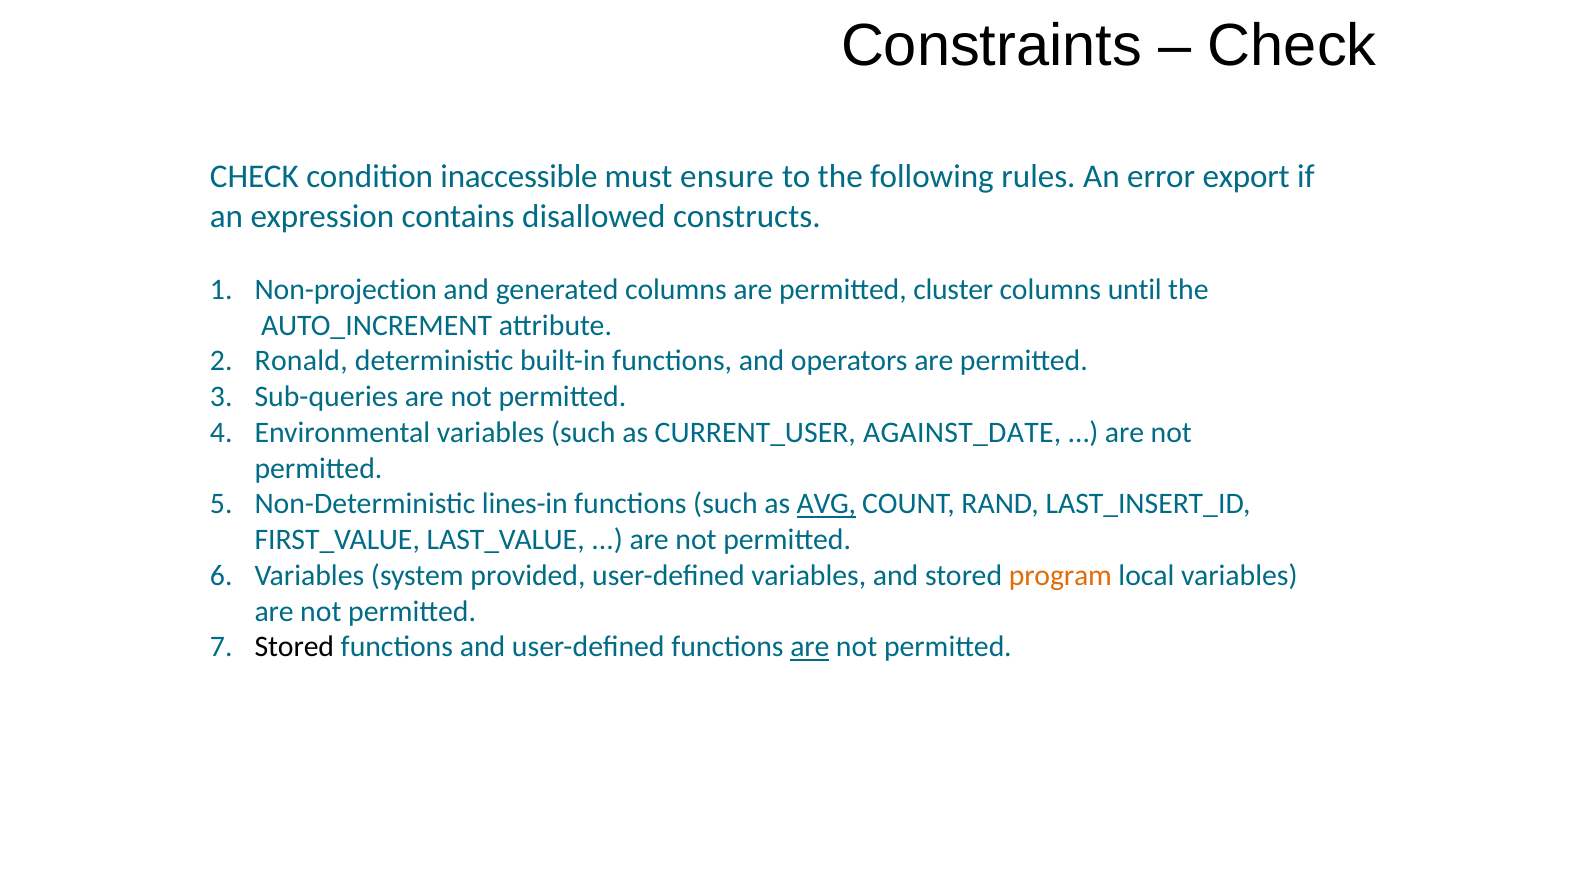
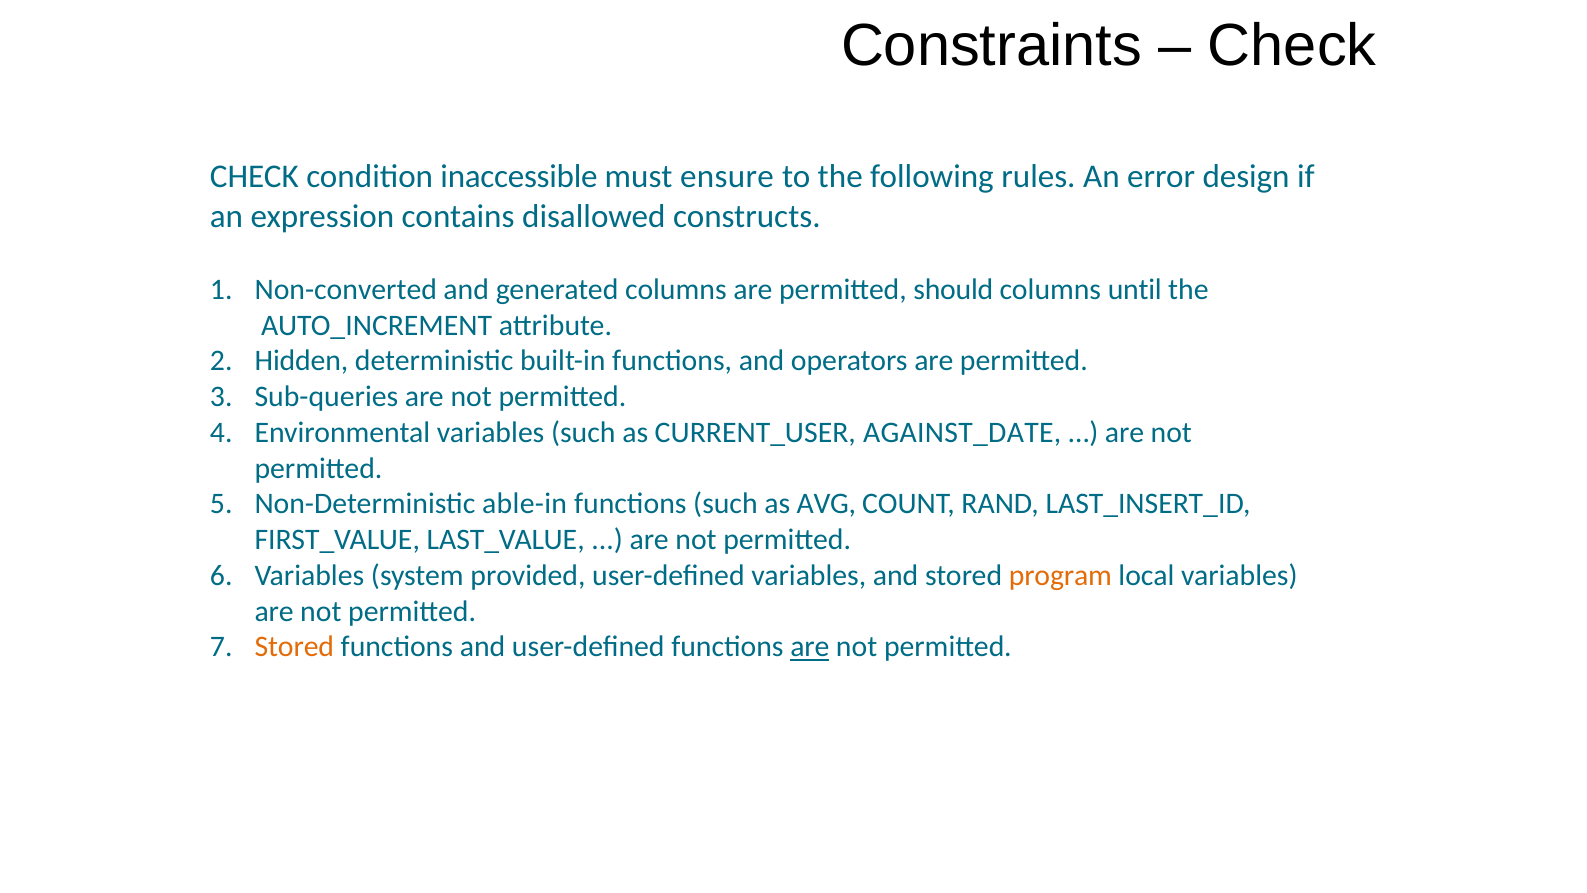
export: export -> design (1246, 177)
Non-projection: Non-projection -> Non-converted (346, 290)
cluster: cluster -> should (953, 290)
Ronald: Ronald -> Hidden (301, 361)
lines-in: lines-in -> able-in (525, 504)
AVG underline: present -> none (826, 504)
Stored colour: black -> orange (294, 647)
